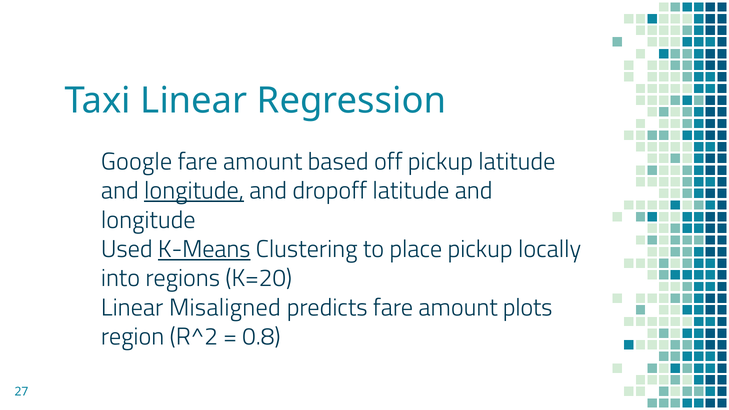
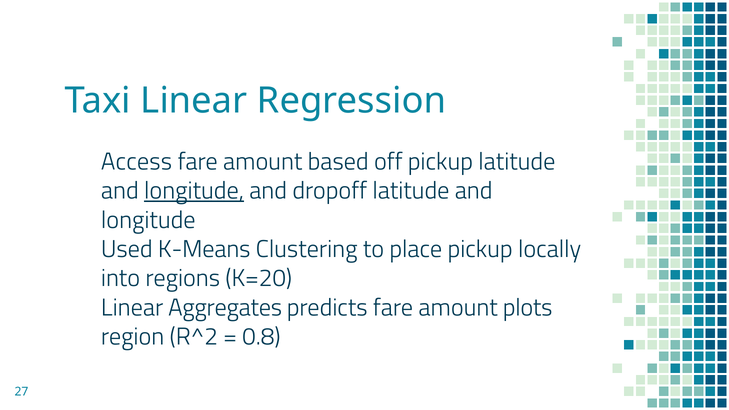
Google: Google -> Access (137, 162)
K-Means underline: present -> none (204, 249)
Misaligned: Misaligned -> Aggregates (225, 308)
